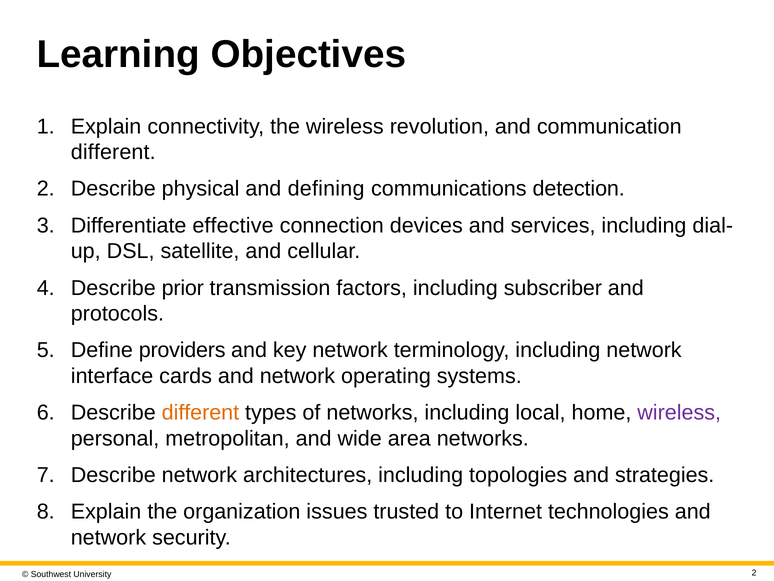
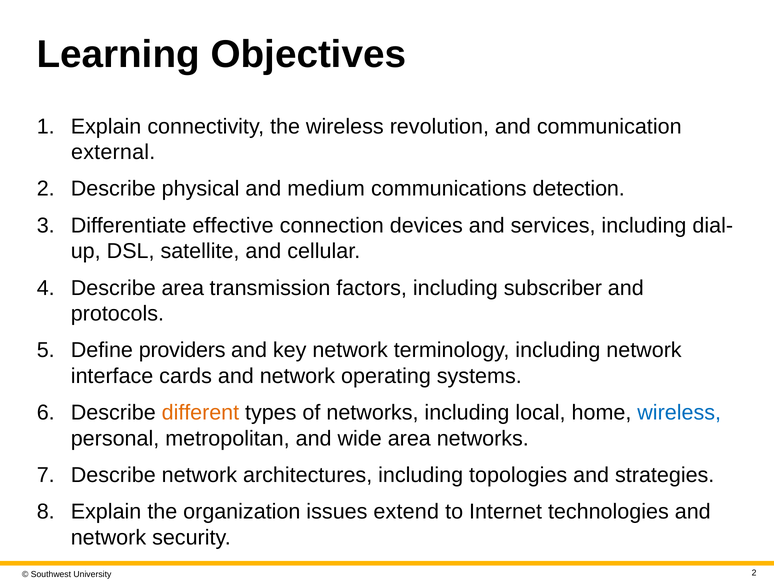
different: different -> external (113, 152)
defining: defining -> medium (326, 189)
Describe prior: prior -> area (183, 288)
wireless colour: purple -> blue (679, 412)
trusted: trusted -> extend (406, 511)
